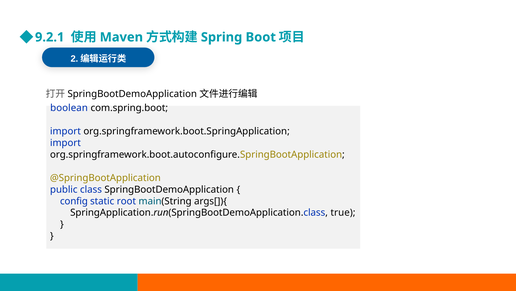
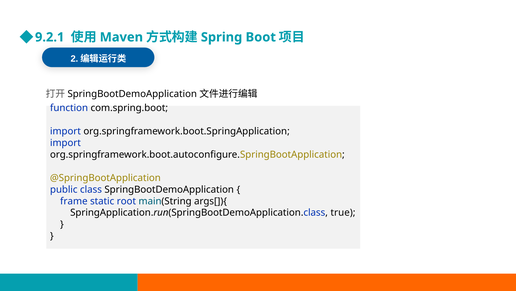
boolean: boolean -> function (69, 108)
config: config -> frame (74, 201)
